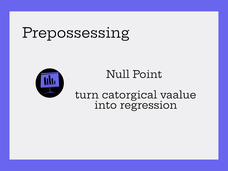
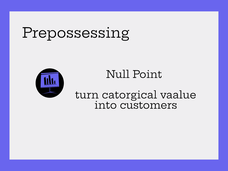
regression: regression -> customers (148, 105)
